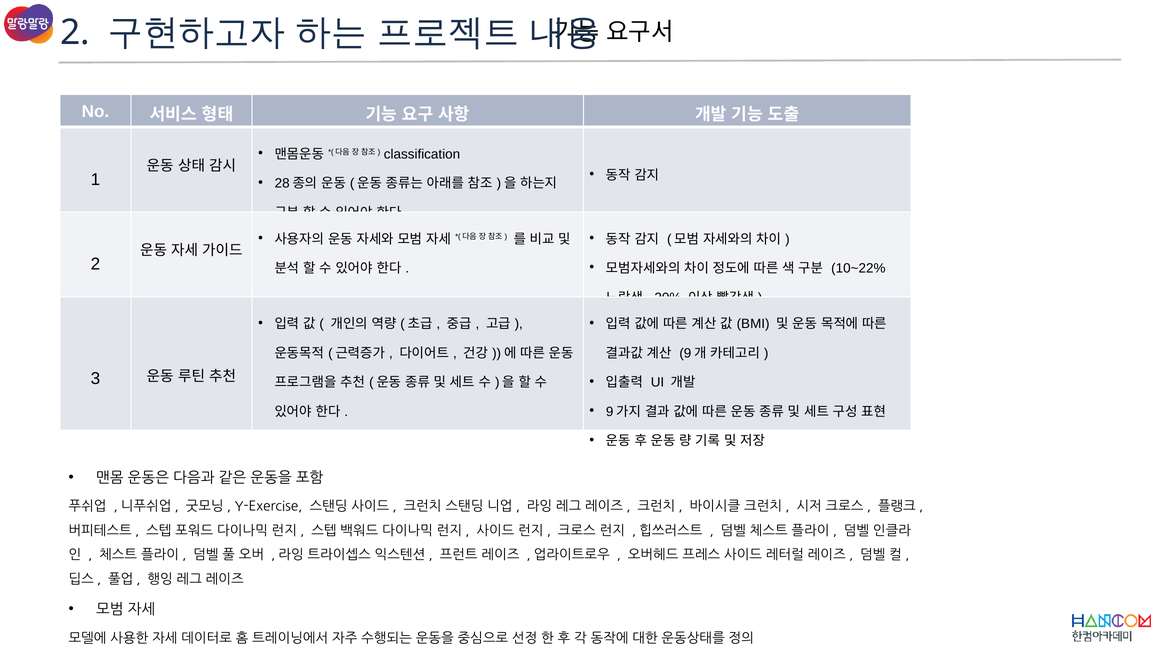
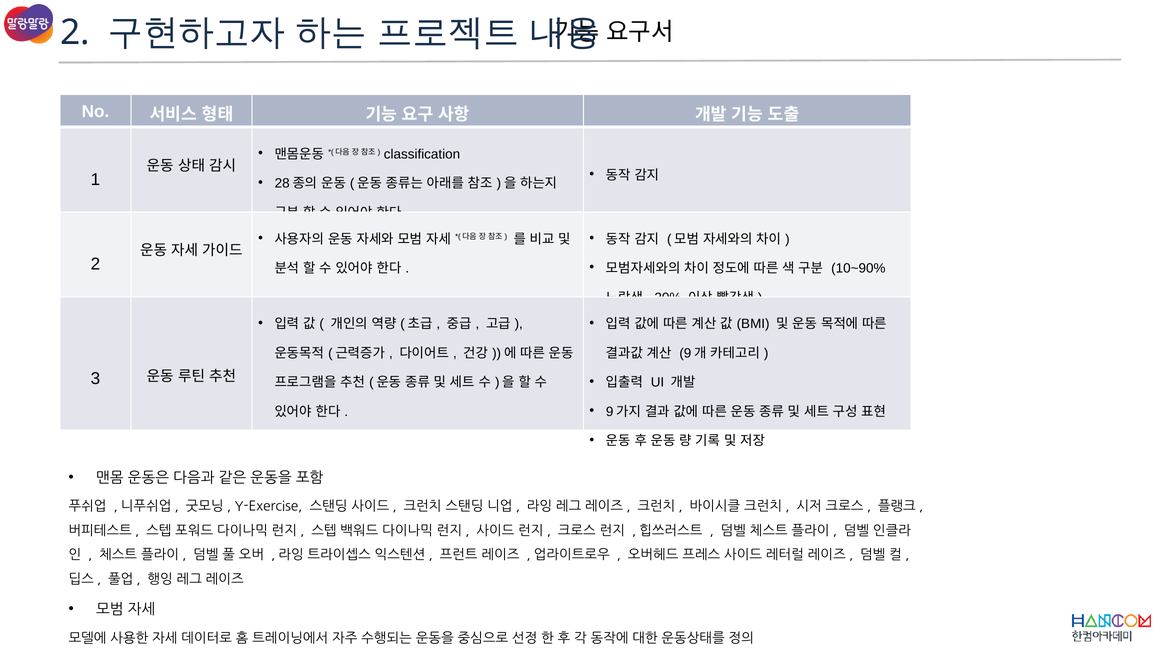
10~22%: 10~22% -> 10~90% (858, 268)
